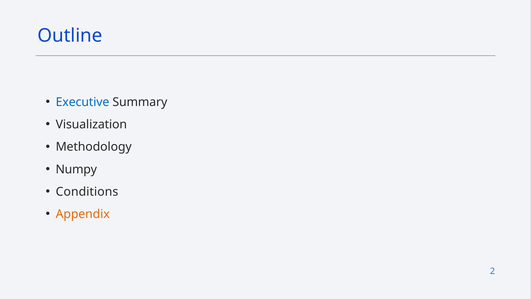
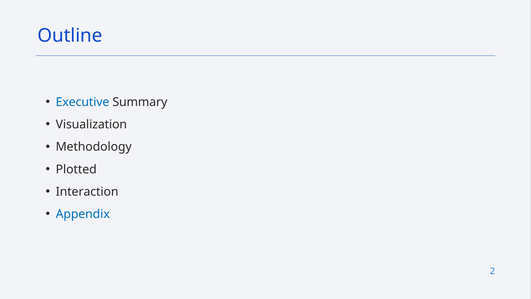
Numpy: Numpy -> Plotted (76, 169)
Conditions: Conditions -> Interaction (87, 191)
Appendix colour: orange -> blue (83, 214)
